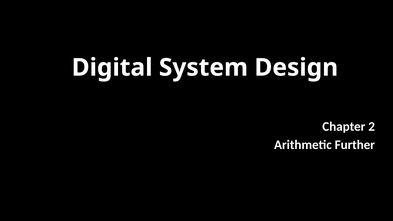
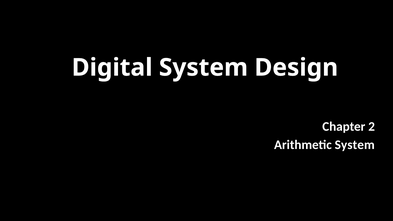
Arithmetic Further: Further -> System (355, 145)
